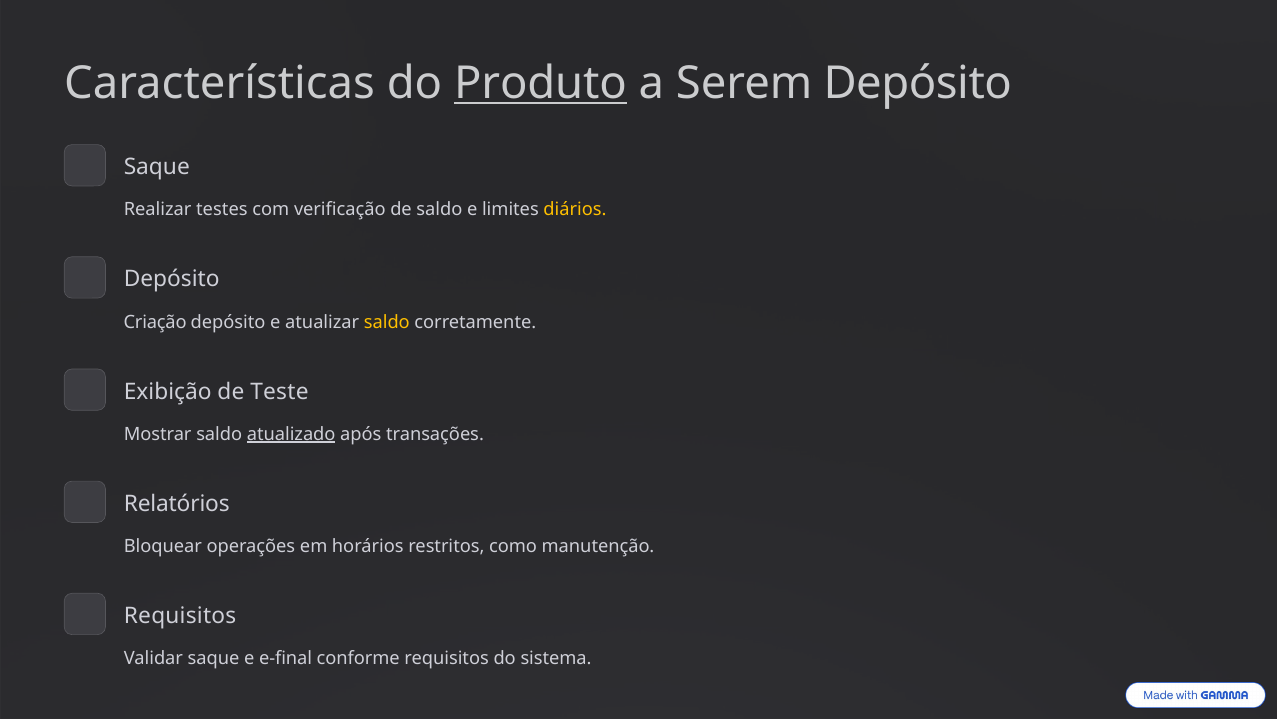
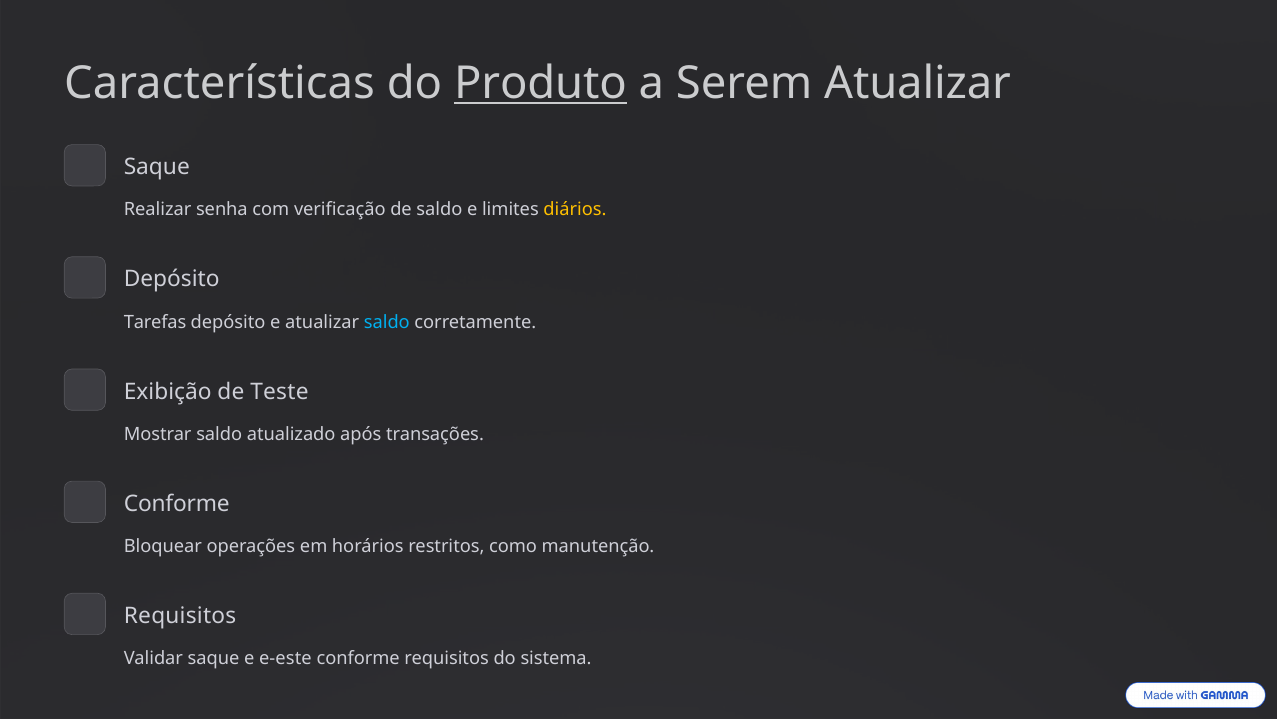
Serem Depósito: Depósito -> Atualizar (918, 83)
testes: testes -> senha (222, 210)
Criação: Criação -> Tarefas (155, 322)
saldo colour: yellow -> light blue (387, 322)
atualizado underline: present -> none (291, 434)
Relatórios: Relatórios -> Conforme (177, 503)
e-final: e-final -> e-este (285, 658)
